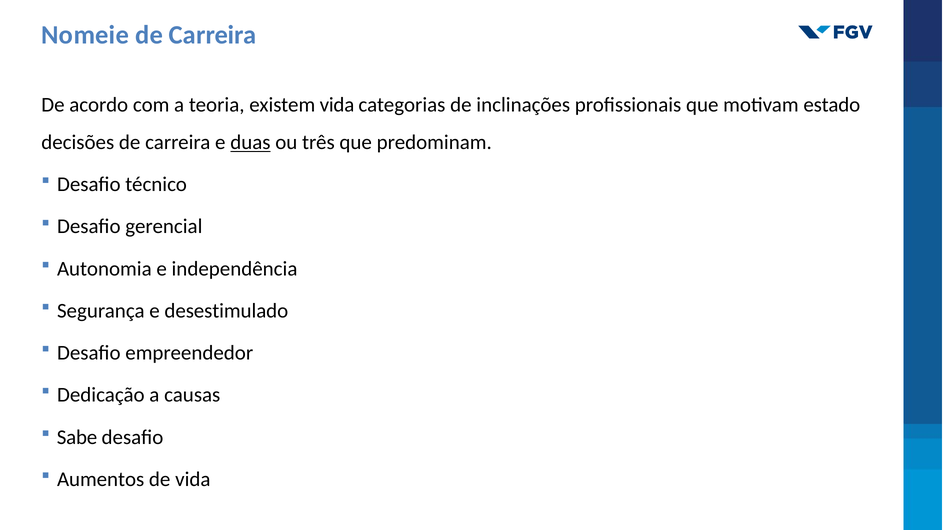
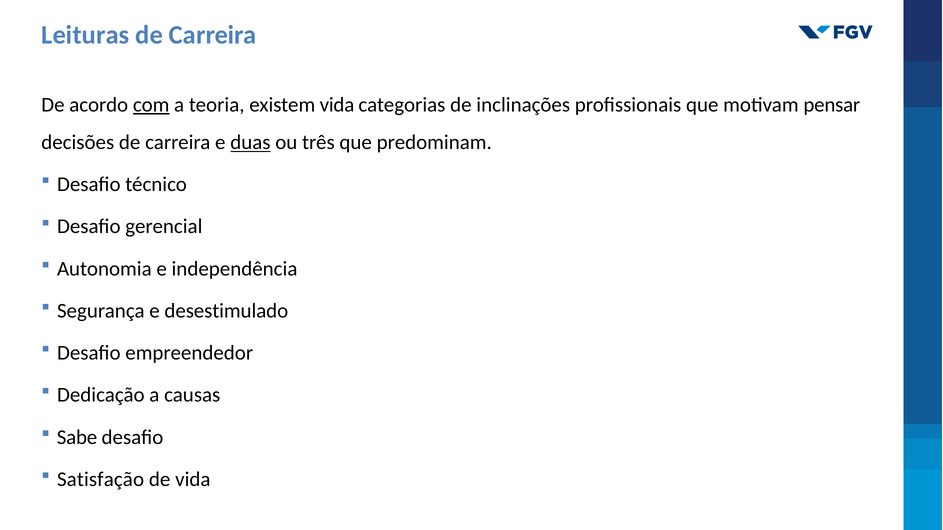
Nomeie: Nomeie -> Leituras (85, 35)
com underline: none -> present (151, 105)
estado: estado -> pensar (832, 105)
Aumentos: Aumentos -> Satisfação (101, 480)
